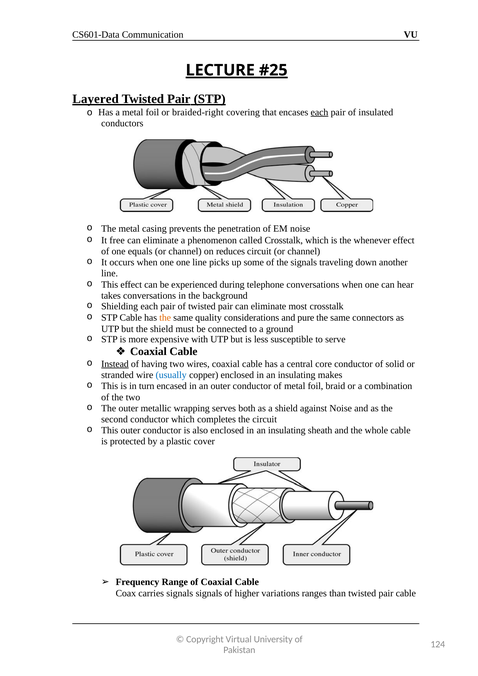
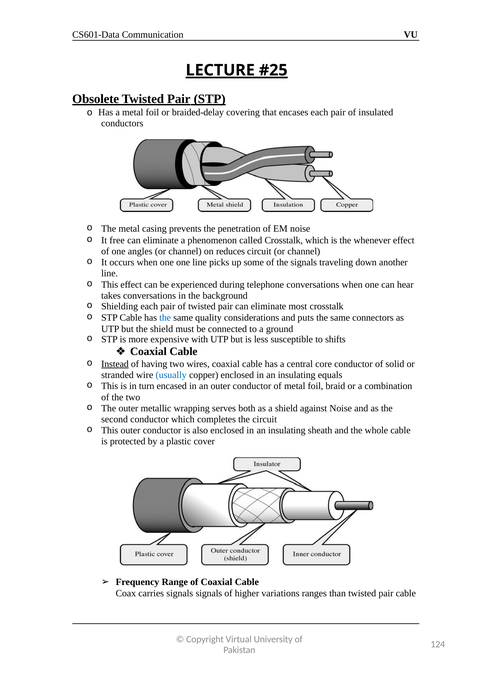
Layered: Layered -> Obsolete (96, 99)
braided-right: braided-right -> braided-delay (198, 112)
each underline: present -> none (319, 112)
equals: equals -> angles (140, 251)
the colour: orange -> blue (165, 318)
pure: pure -> puts (306, 318)
serve: serve -> shifts (335, 340)
makes: makes -> equals (330, 375)
